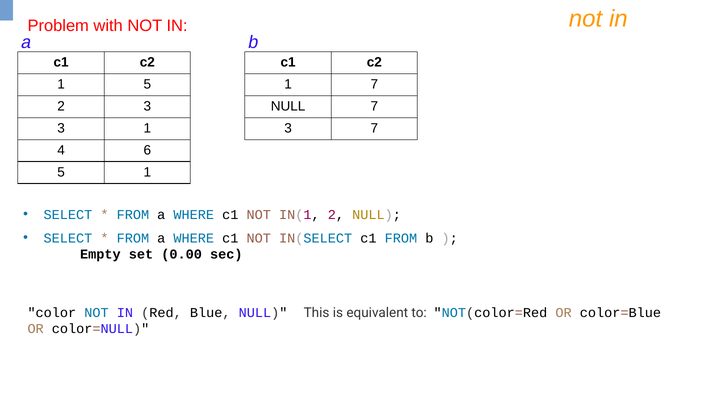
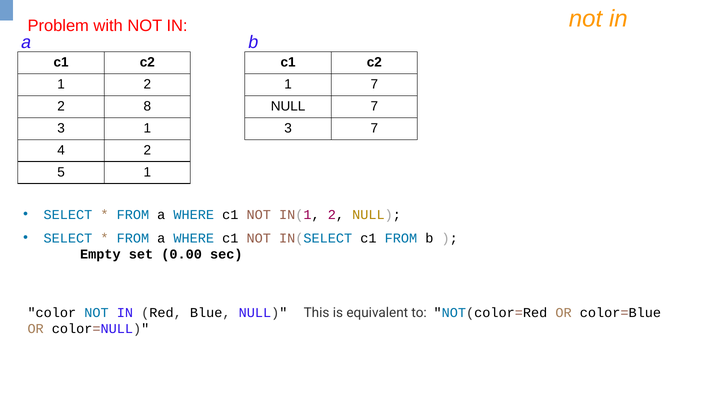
1 5: 5 -> 2 (147, 84)
2 3: 3 -> 8 (147, 106)
4 6: 6 -> 2 (147, 150)
